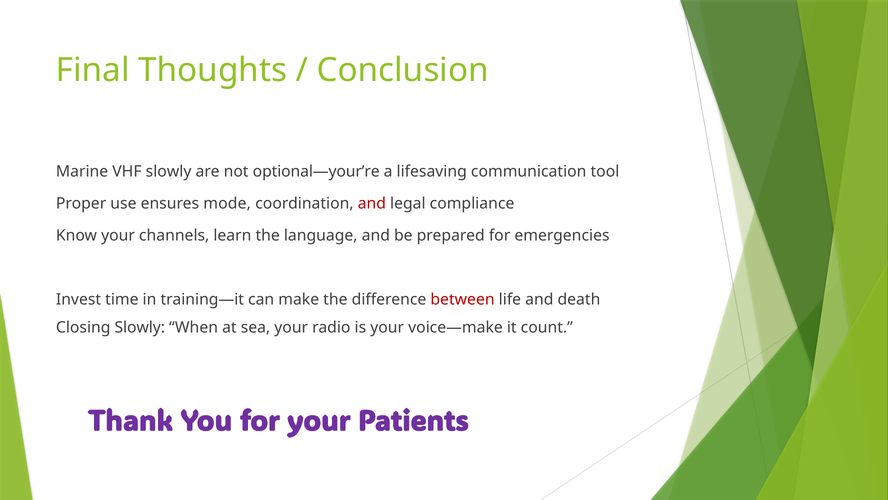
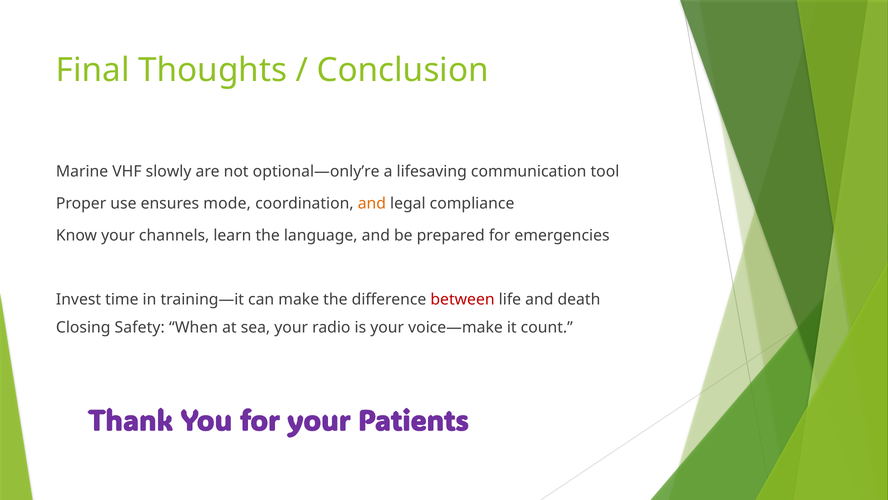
optional—your’re: optional—your’re -> optional—only’re (316, 171)
and colour: red -> orange (372, 203)
Closing Slowly: Slowly -> Safety (140, 327)
